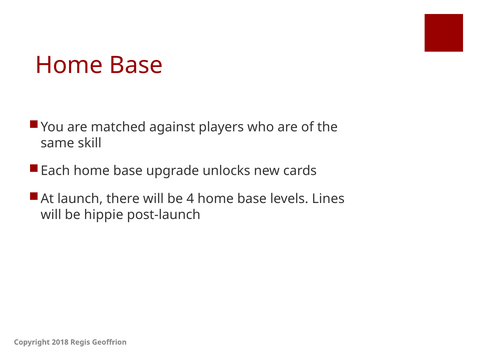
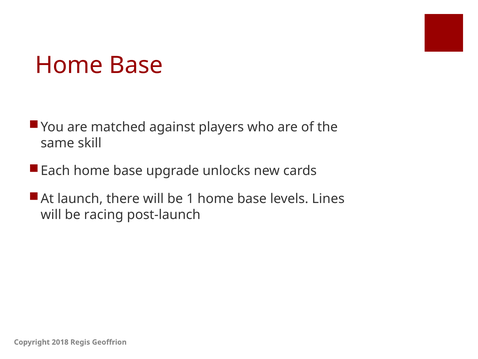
4: 4 -> 1 (190, 199)
hippie: hippie -> racing (104, 215)
